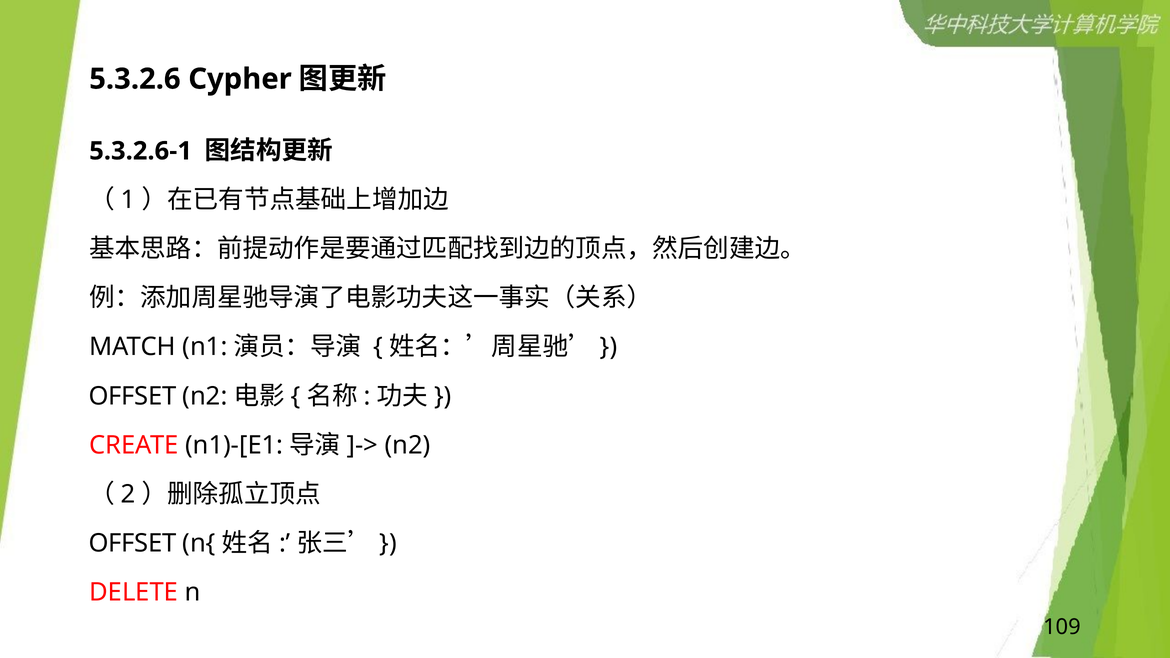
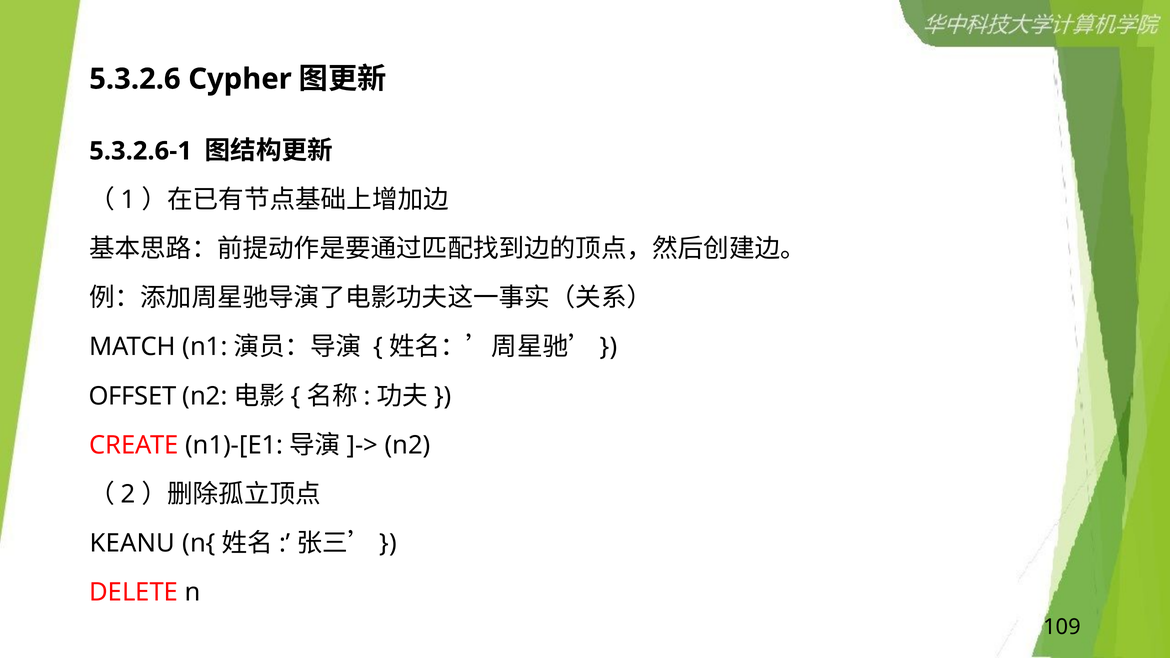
OFFSET: OFFSET -> KEANU (132, 543)
